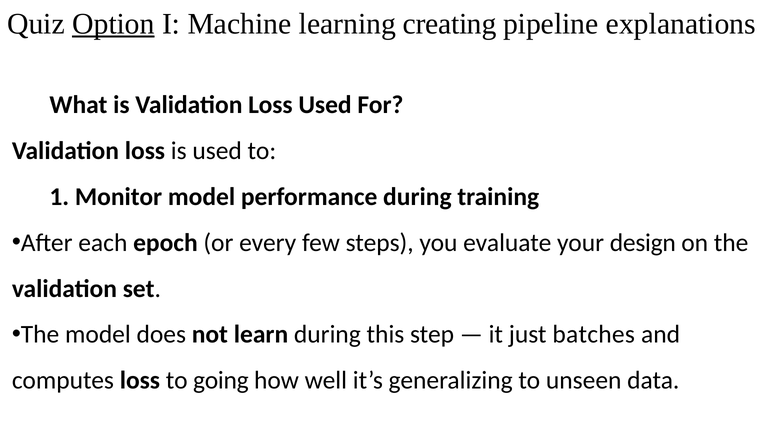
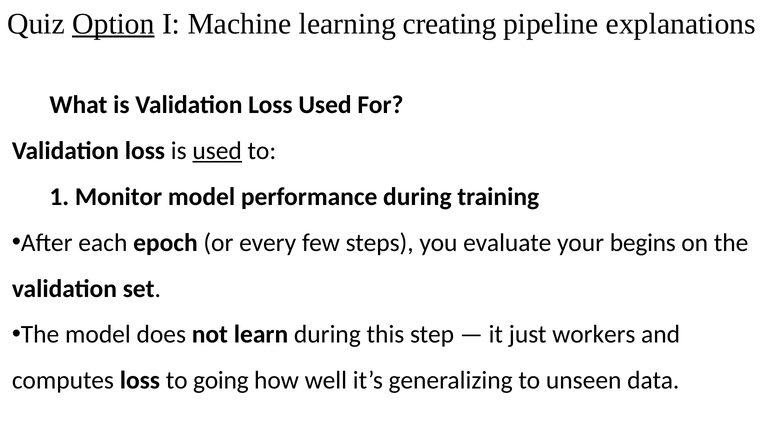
used underline: none -> present (217, 150)
design: design -> begins (643, 242)
batches: batches -> workers (594, 334)
